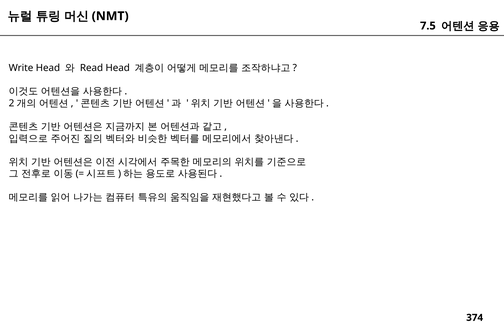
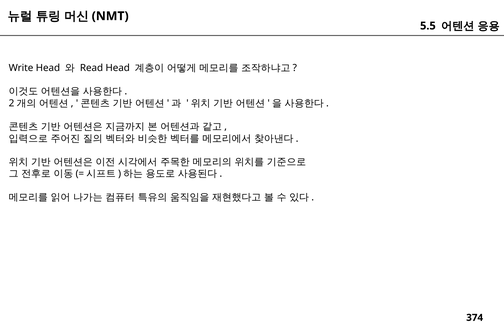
7.5: 7.5 -> 5.5 (428, 26)
